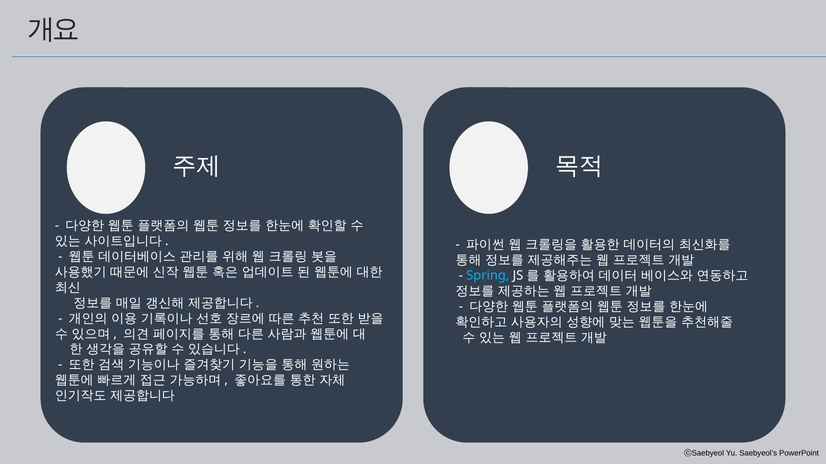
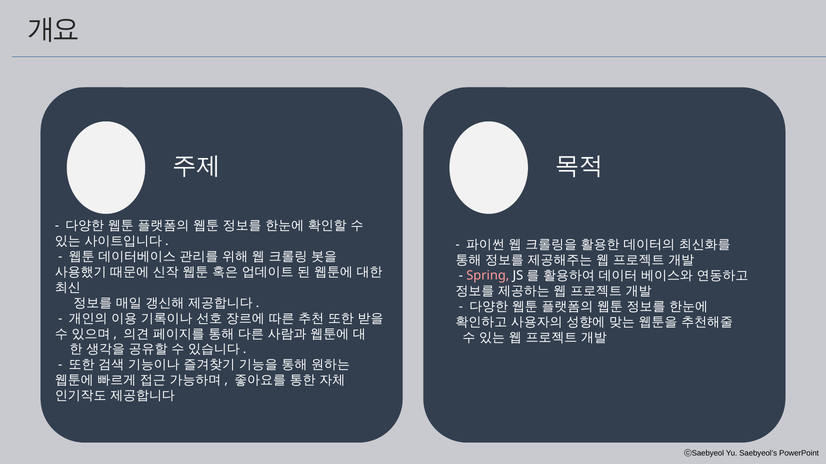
Spring colour: light blue -> pink (488, 276)
